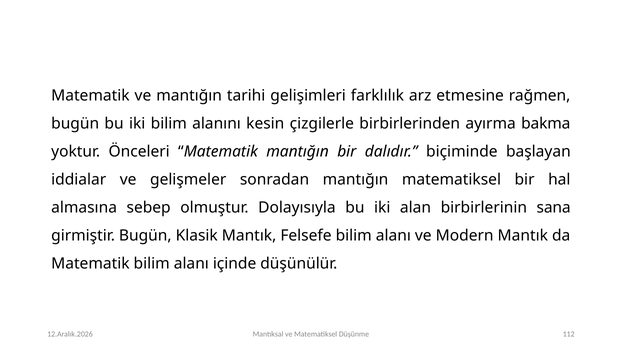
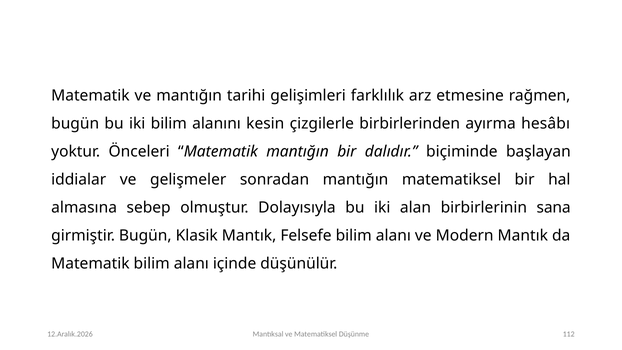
bakma: bakma -> hesâbı (546, 124)
